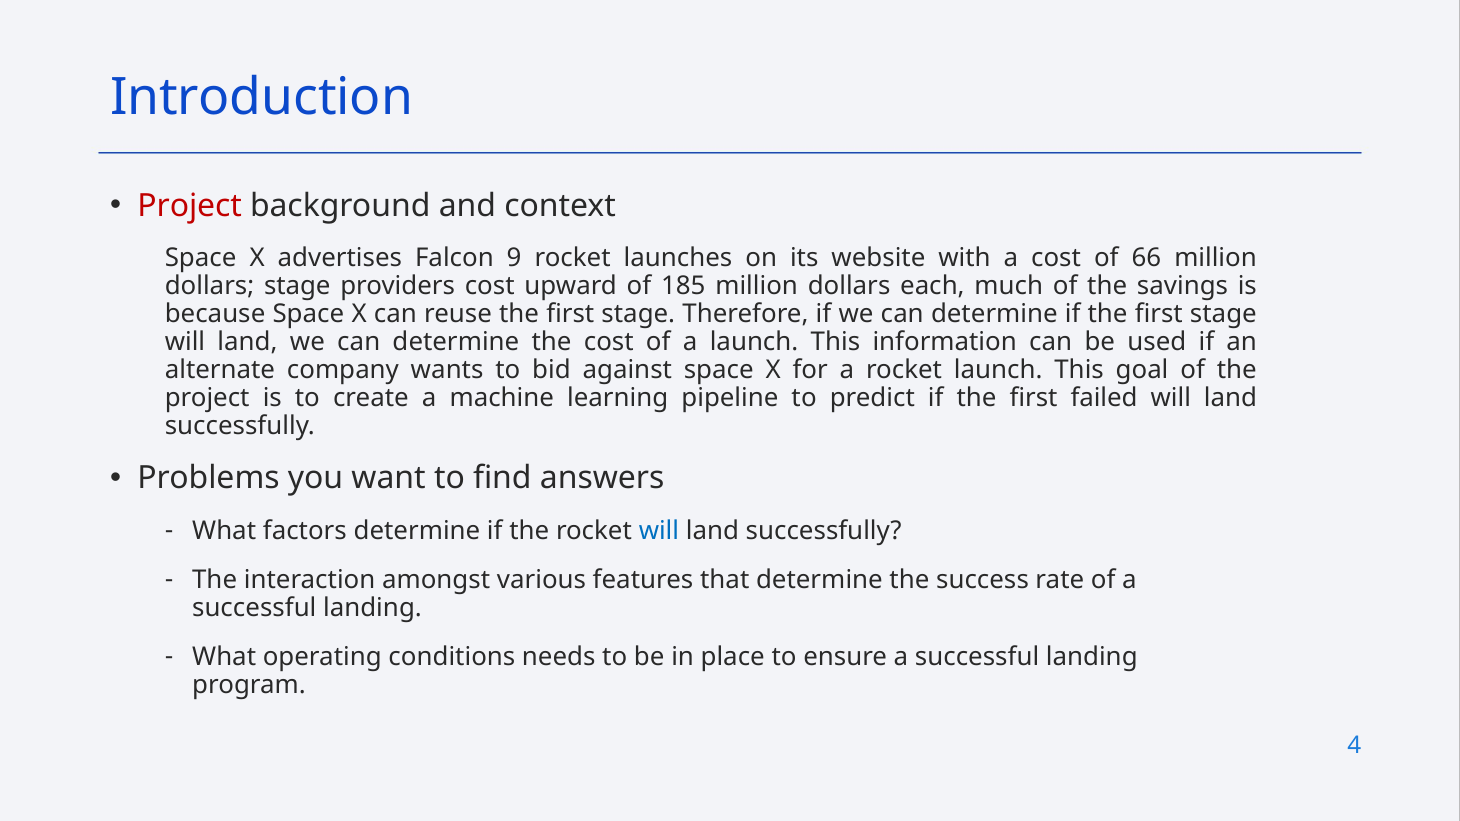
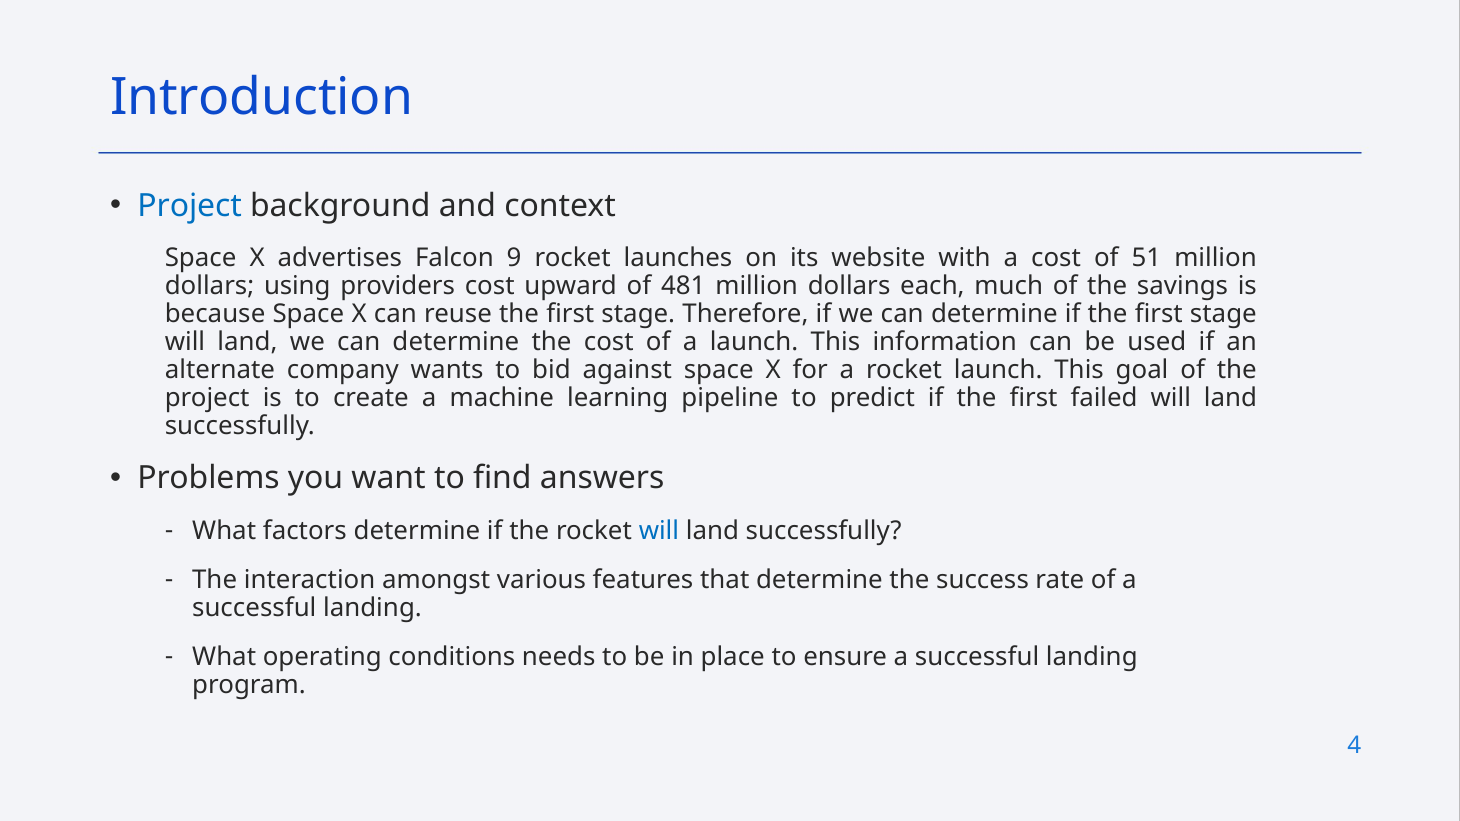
Project colour: red -> blue (190, 206)
66: 66 -> 51 (1146, 258)
dollars stage: stage -> using (297, 286)
185: 185 -> 481 (683, 286)
